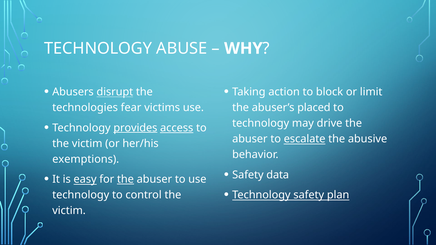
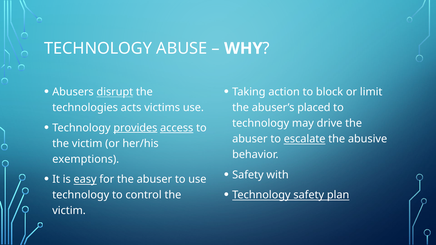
fear: fear -> acts (131, 108)
data: data -> with (278, 175)
the underline: present -> none (125, 180)
